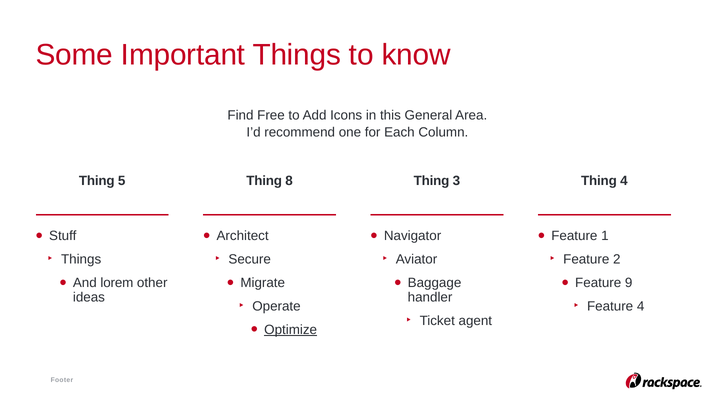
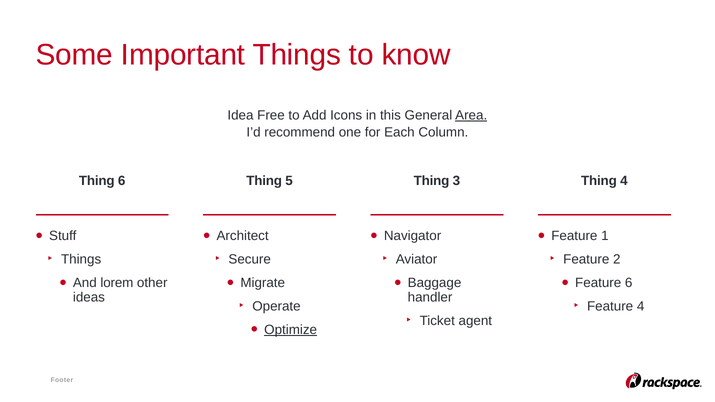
Find: Find -> Idea (240, 115)
Area underline: none -> present (471, 115)
Thing 5: 5 -> 6 (122, 181)
8: 8 -> 5 (289, 181)
Feature 9: 9 -> 6 (629, 283)
